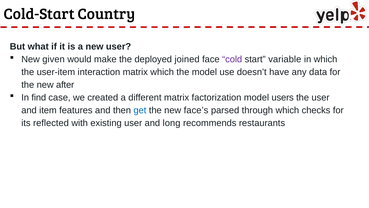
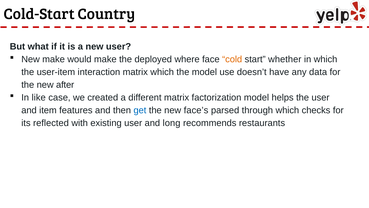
New given: given -> make (54, 59)
joined: joined -> where (187, 59)
cold colour: purple -> orange (232, 59)
variable: variable -> whether (285, 59)
find: find -> like (39, 97)
users: users -> helps (283, 97)
